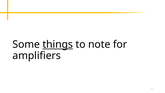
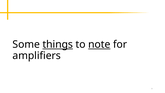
note underline: none -> present (99, 44)
